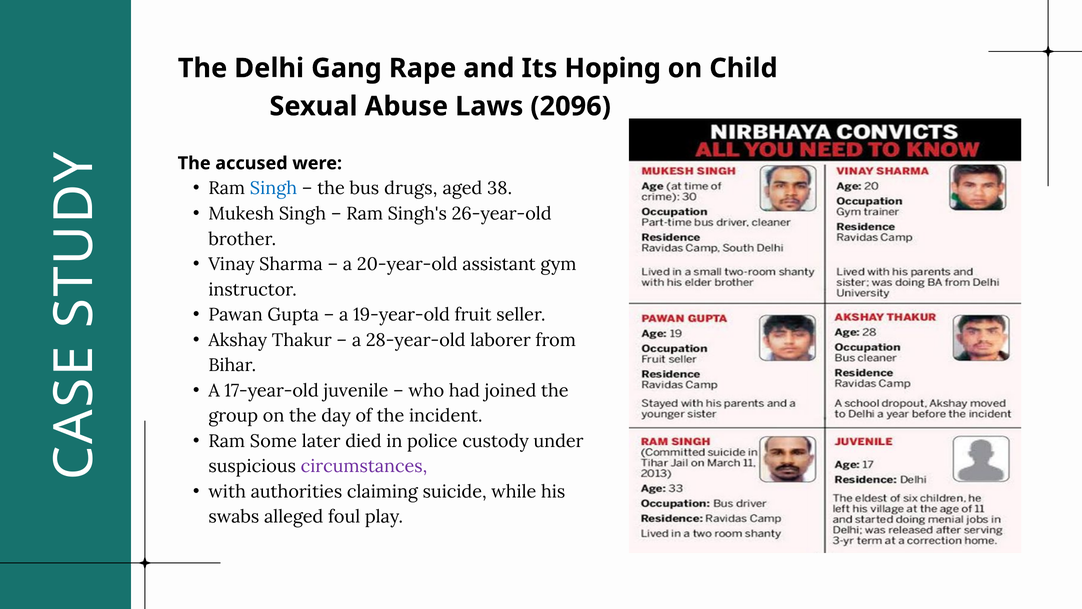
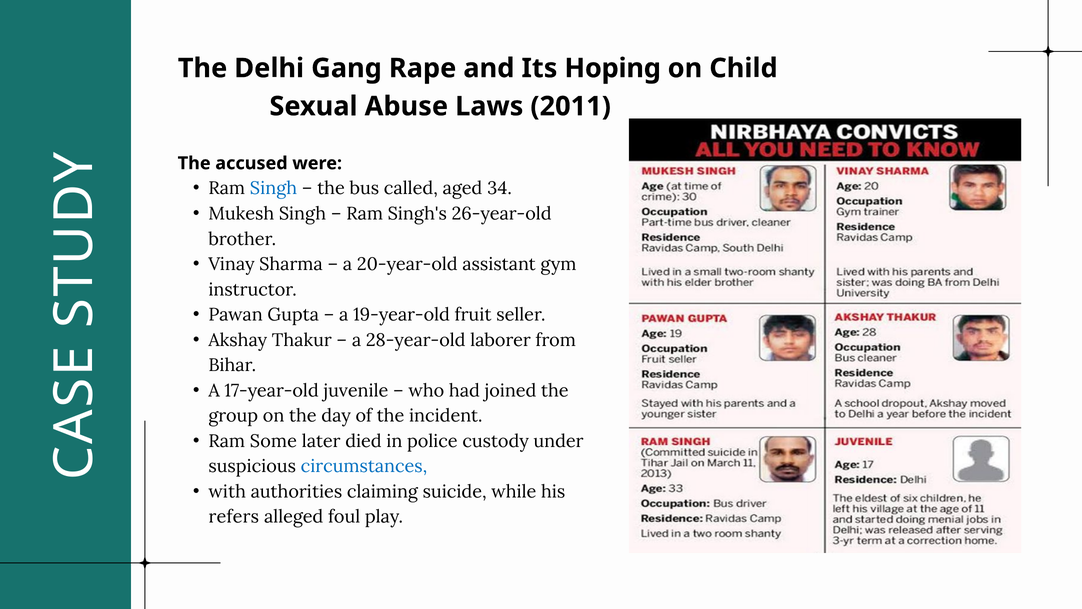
2096: 2096 -> 2011 (571, 106)
drugs: drugs -> called (411, 188)
38: 38 -> 34 (500, 188)
circumstances colour: purple -> blue (364, 466)
swabs: swabs -> refers (234, 517)
